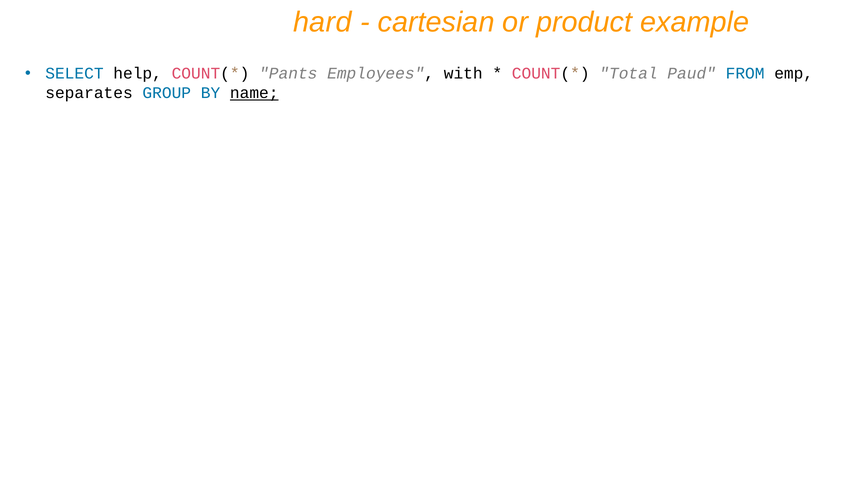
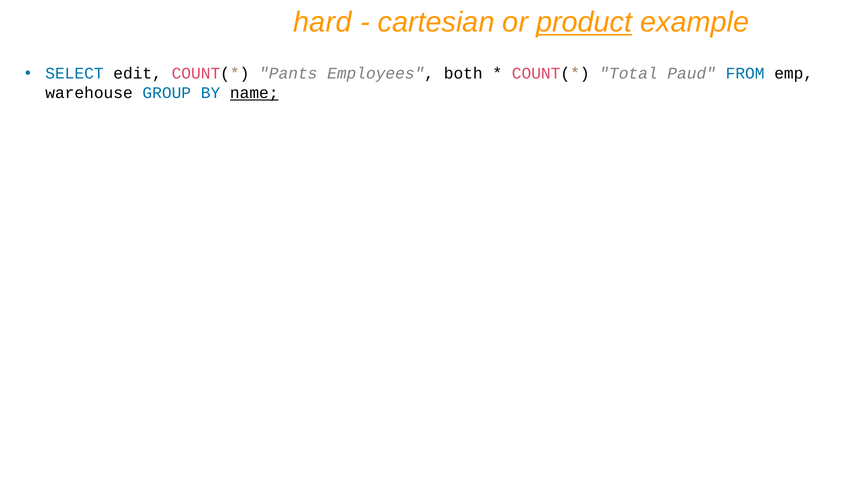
product underline: none -> present (584, 22)
help: help -> edit (138, 74)
with: with -> both (463, 74)
separates: separates -> warehouse (89, 93)
